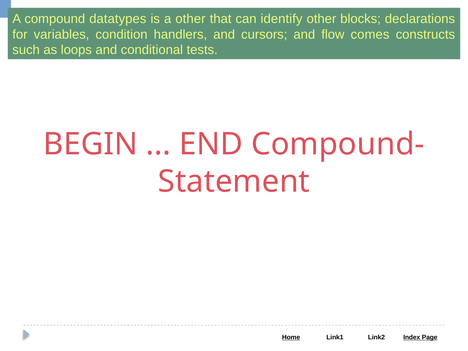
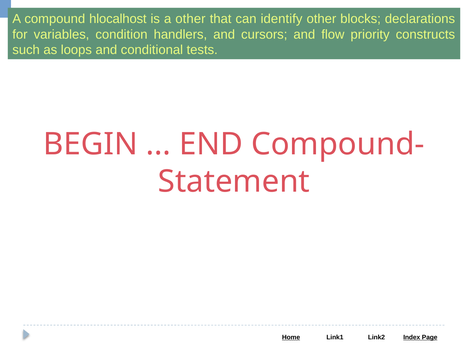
datatypes: datatypes -> hlocalhost (118, 19)
comes: comes -> priority (370, 34)
